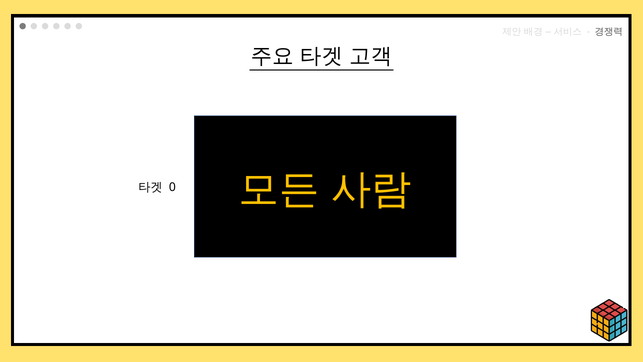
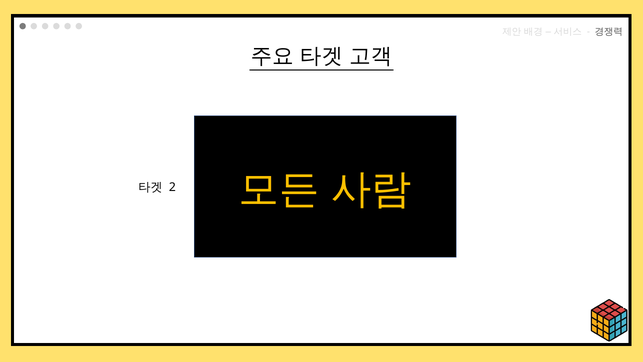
0: 0 -> 2 (172, 187)
